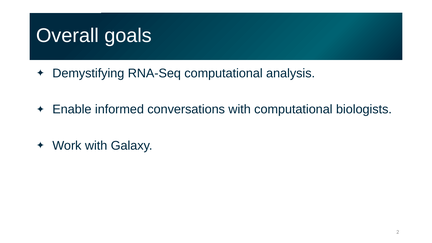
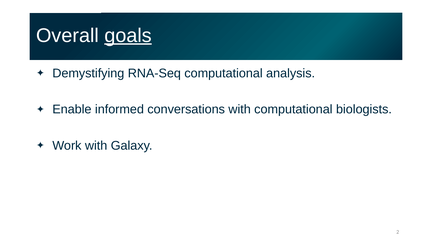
goals underline: none -> present (128, 35)
